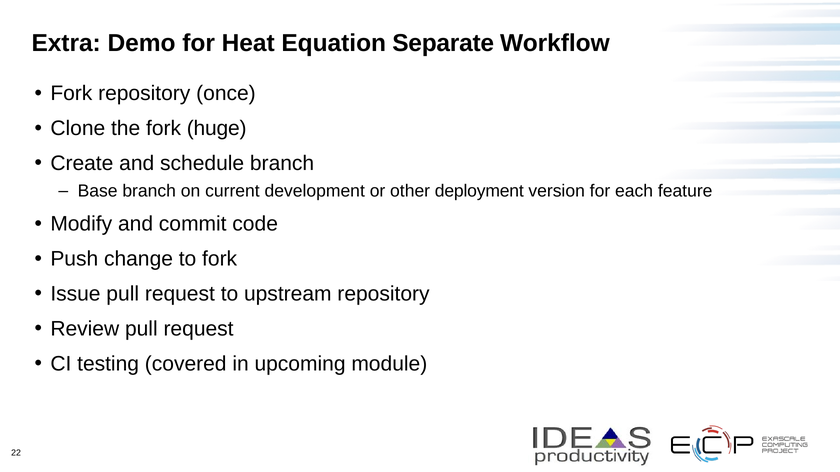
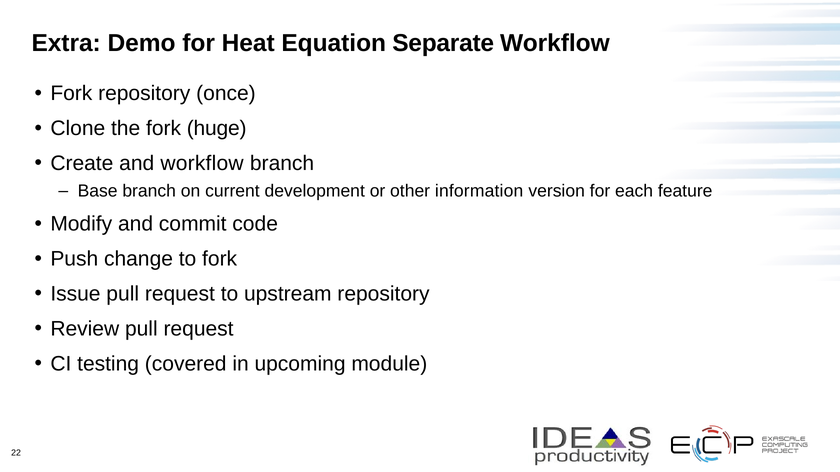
and schedule: schedule -> workflow (202, 164)
deployment: deployment -> information (479, 191)
